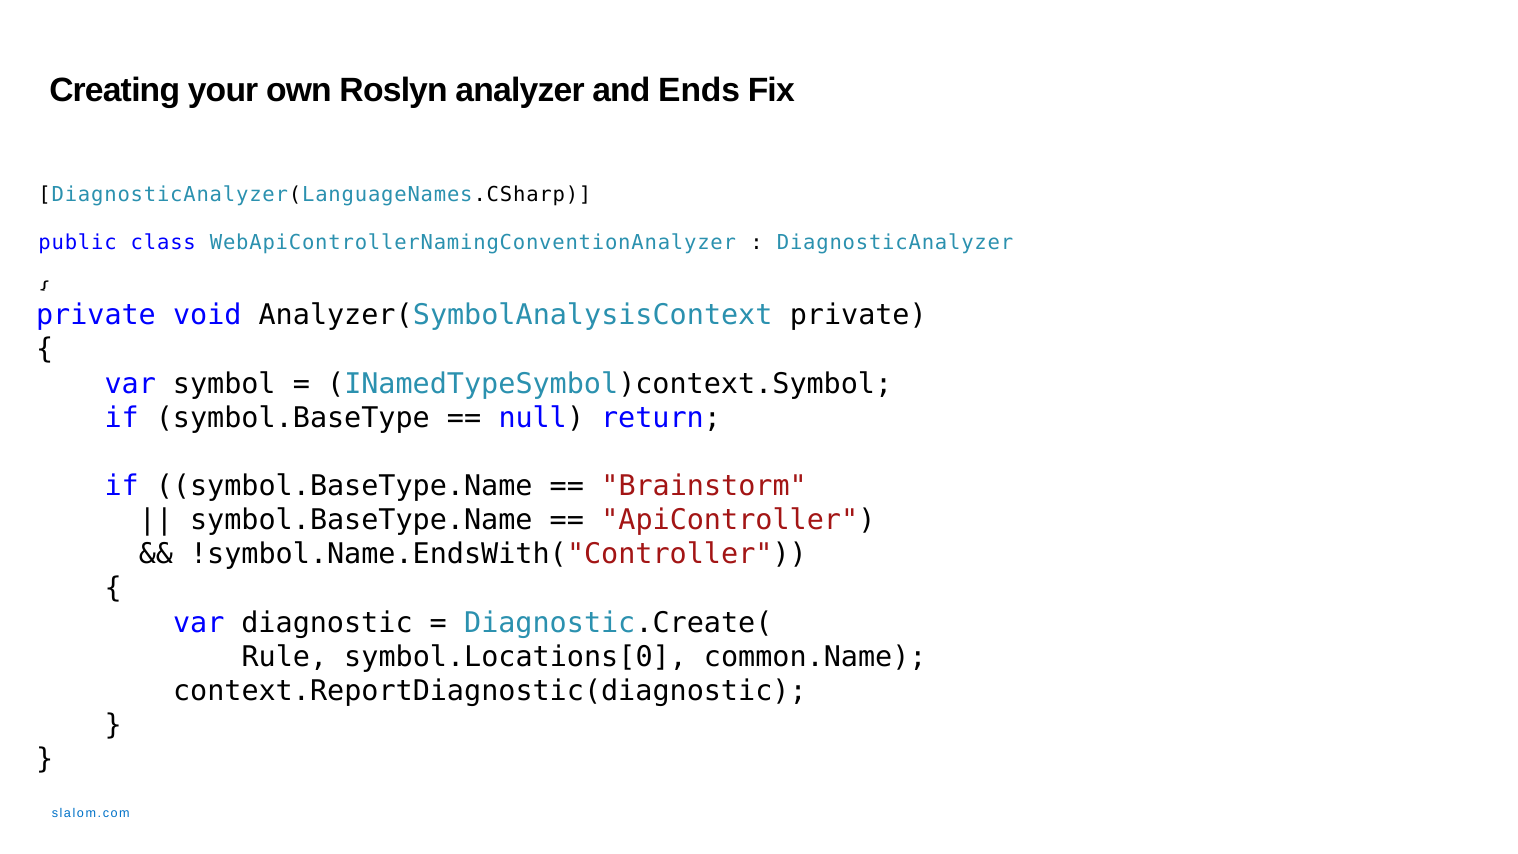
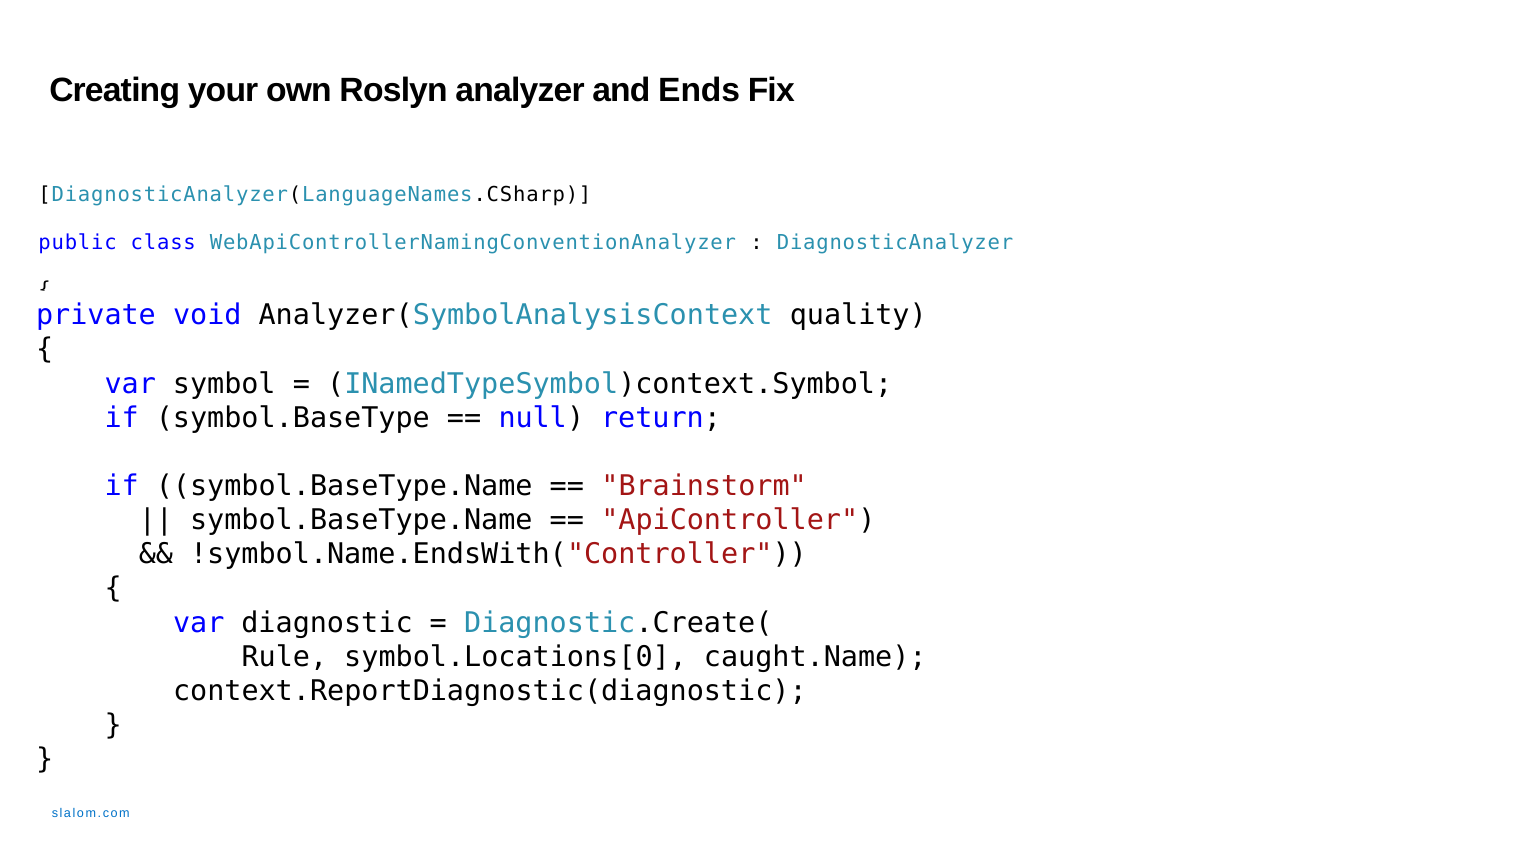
Analyzer(SymbolAnalysisContext private: private -> quality (858, 315)
common.Name: common.Name -> caught.Name (815, 657)
